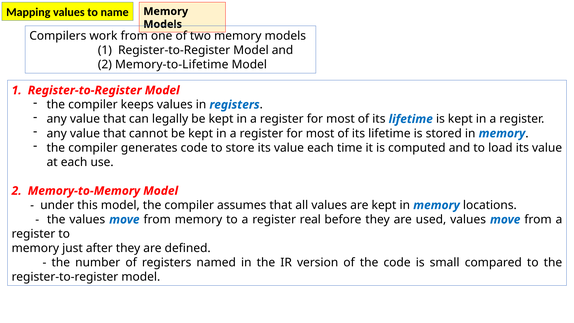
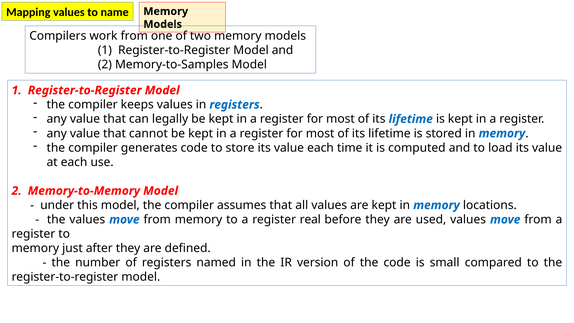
Memory-to-Lifetime: Memory-to-Lifetime -> Memory-to-Samples (172, 65)
